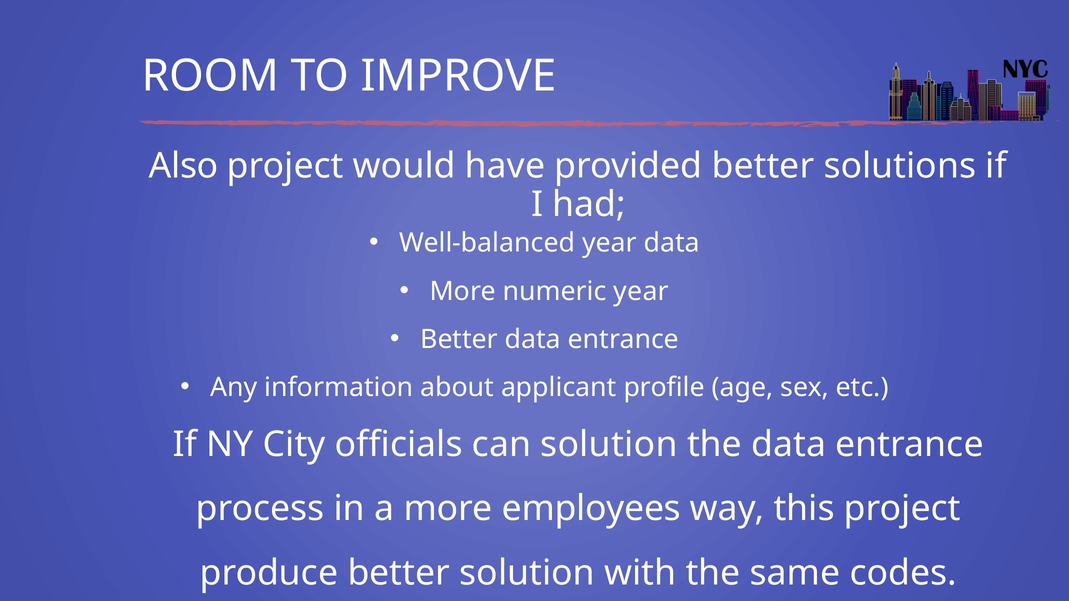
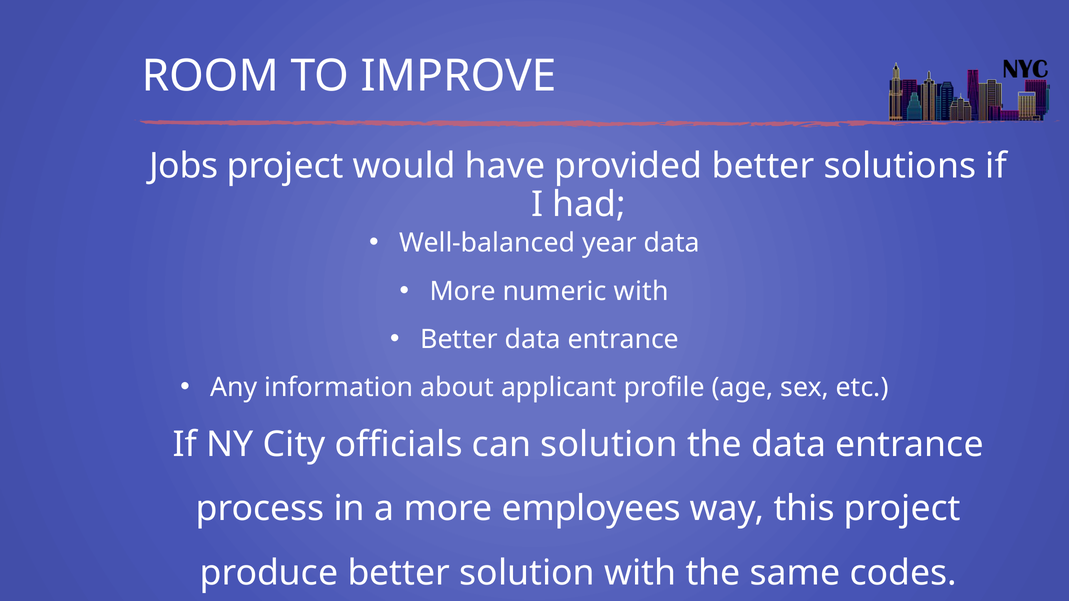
Also: Also -> Jobs (184, 166)
numeric year: year -> with (641, 291)
